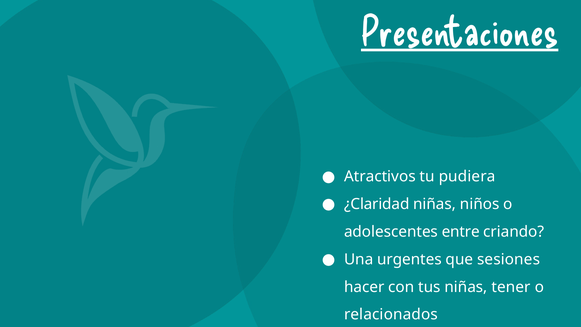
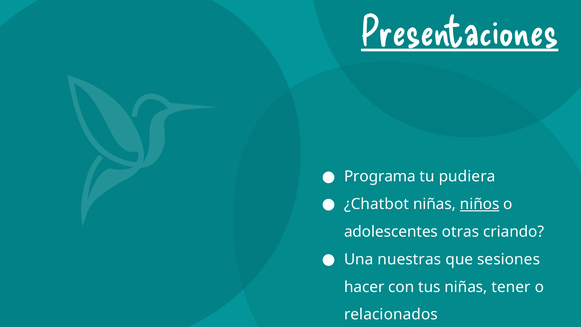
Atractivos: Atractivos -> Programa (380, 176)
¿Claridad: ¿Claridad -> ¿Chatbot (377, 204)
niños underline: none -> present (480, 204)
entre: entre -> otras (461, 232)
urgentes: urgentes -> nuestras (409, 259)
